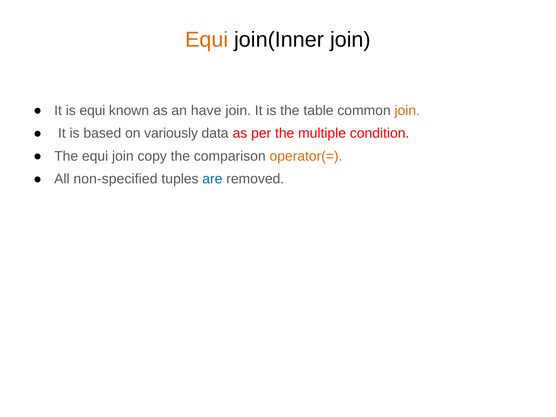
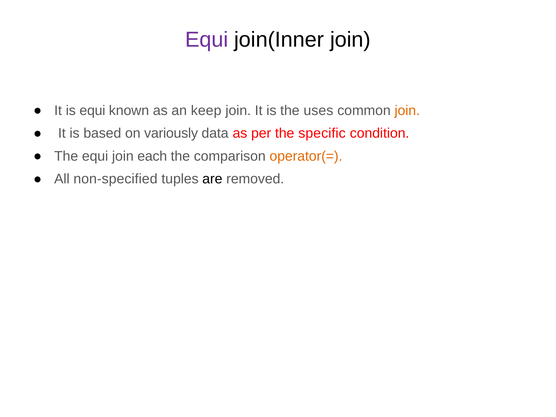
Equi colour: orange -> purple (207, 40)
have: have -> keep (206, 110)
table: table -> uses (318, 110)
multiple: multiple -> specific (322, 133)
copy: copy -> each (152, 156)
are colour: blue -> black (212, 179)
